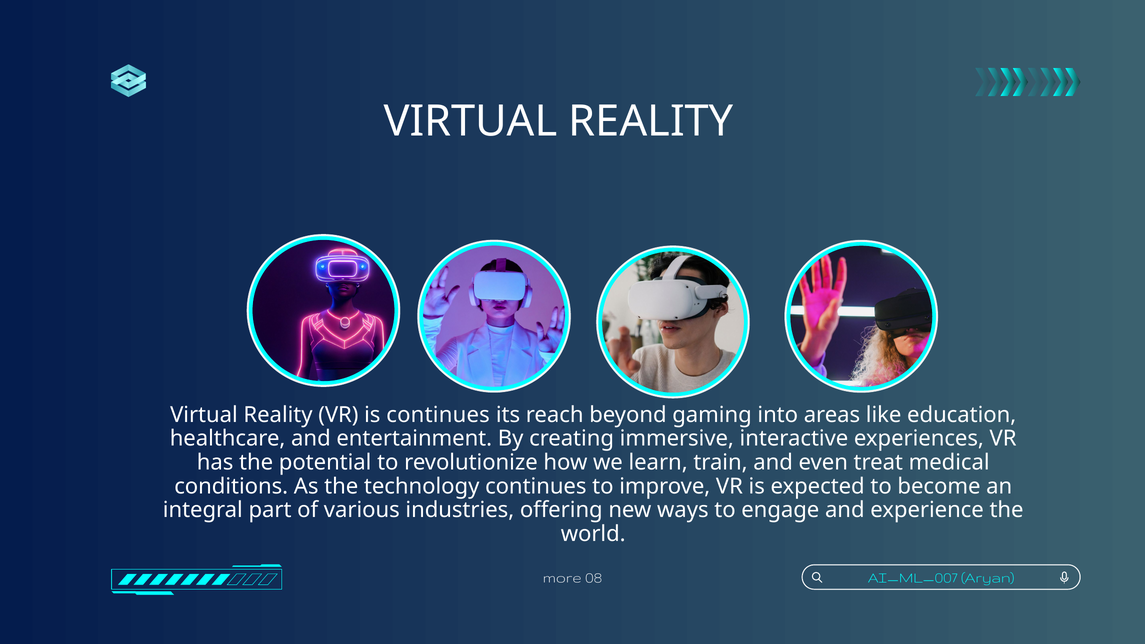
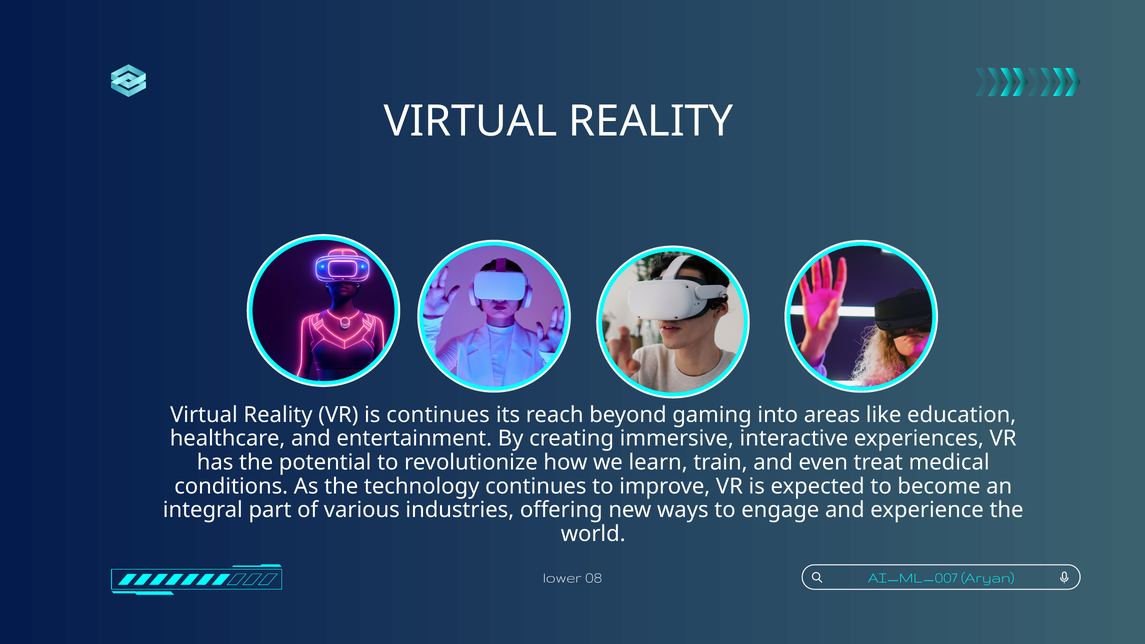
more: more -> lower (562, 577)
